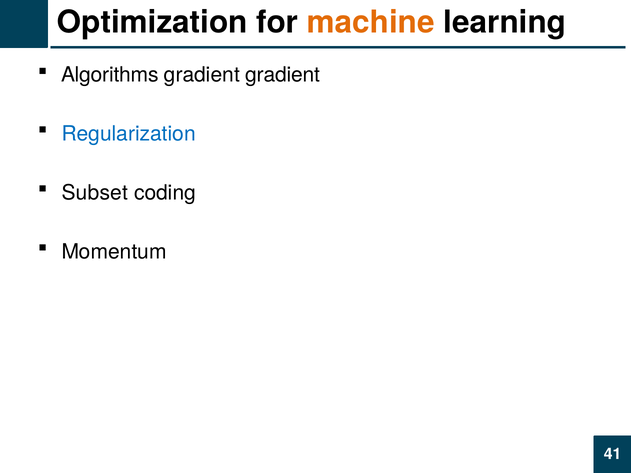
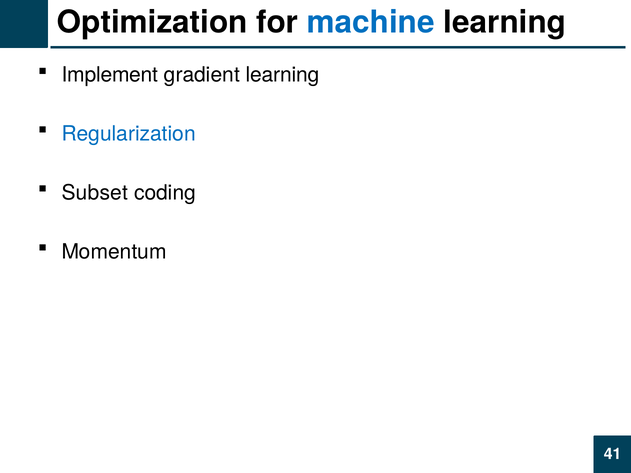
machine colour: orange -> blue (371, 22)
Algorithms: Algorithms -> Implement (110, 75)
gradient gradient: gradient -> learning (283, 75)
